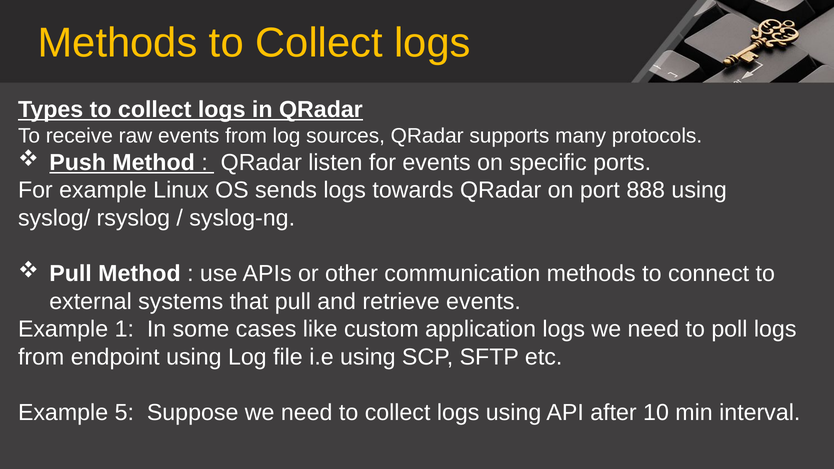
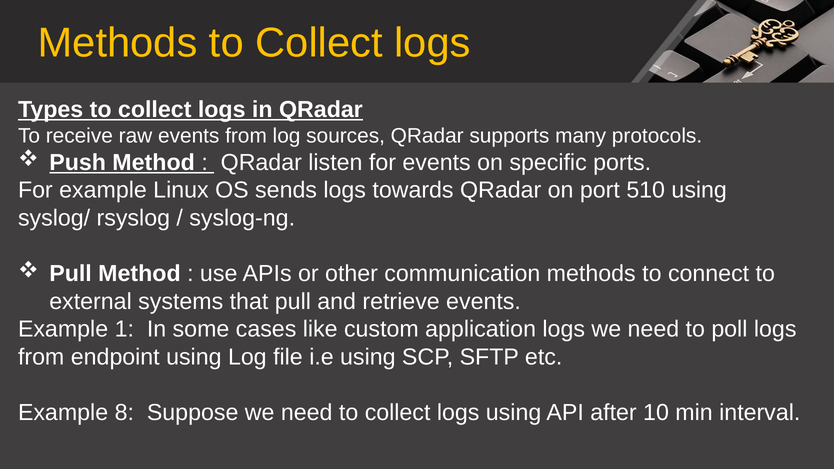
888: 888 -> 510 (646, 190)
5: 5 -> 8 (124, 413)
